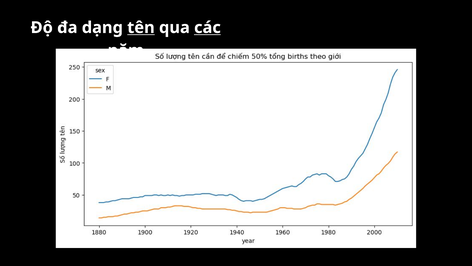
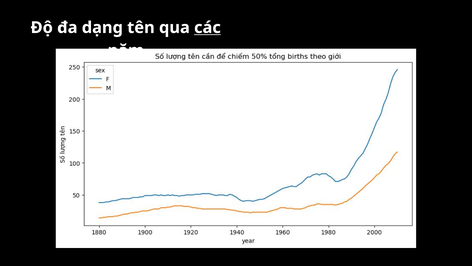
tên underline: present -> none (141, 28)
